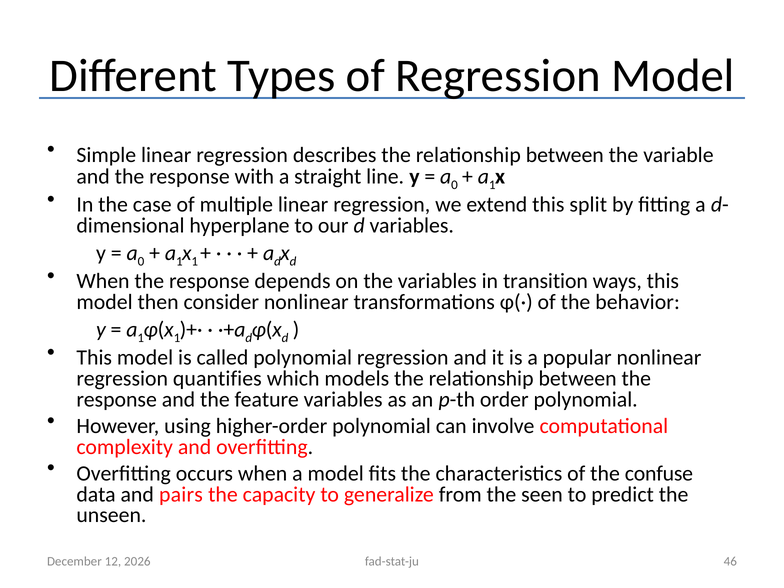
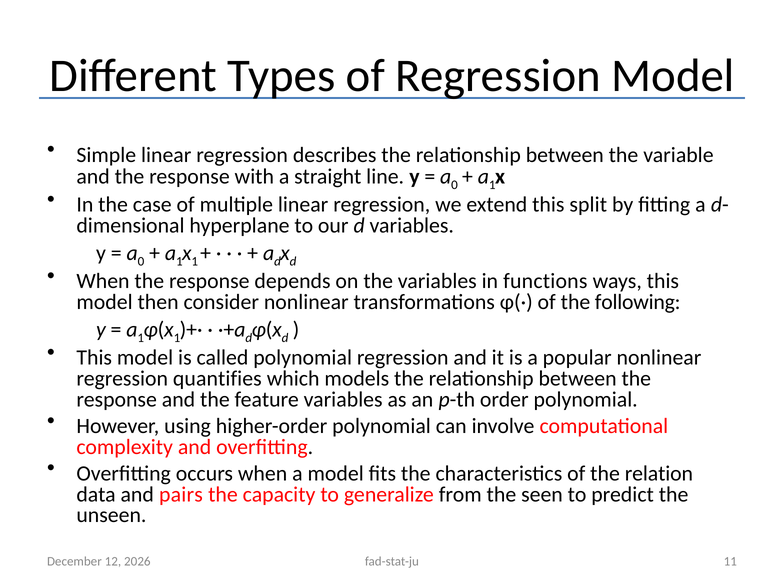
transition: transition -> functions (545, 281)
behavior: behavior -> following (638, 302)
confuse: confuse -> relation (659, 473)
46: 46 -> 11 (730, 561)
